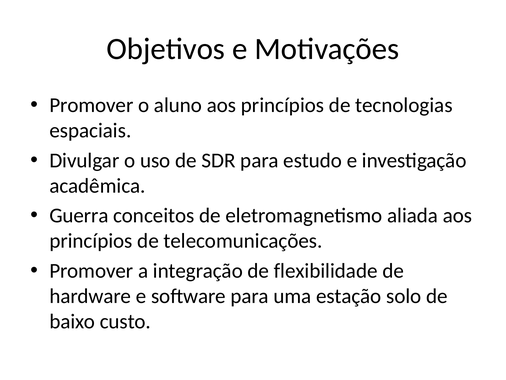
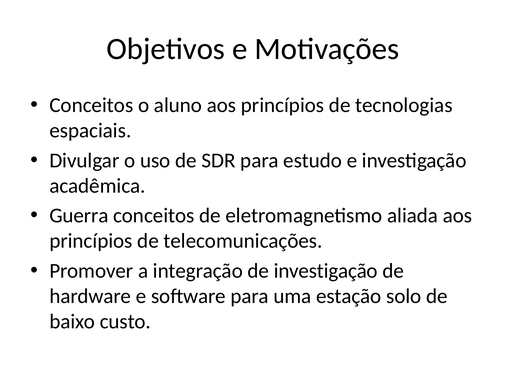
Promover: Promover -> Conceitos (91, 105)
de flexibilidade: flexibilidade -> investigação (326, 271)
